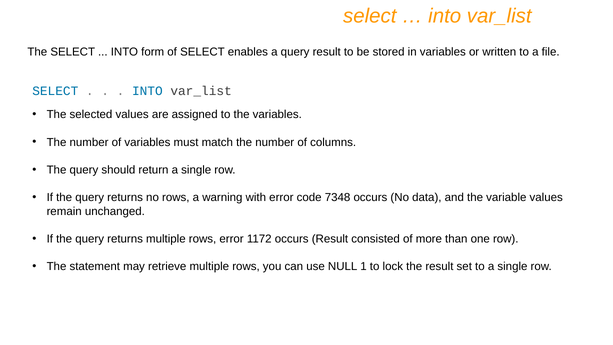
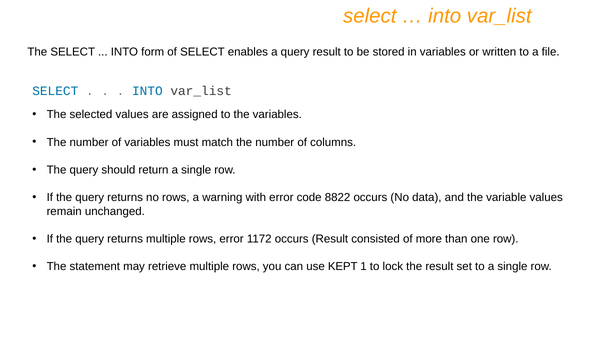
7348: 7348 -> 8822 (338, 197)
NULL: NULL -> KEPT (343, 266)
